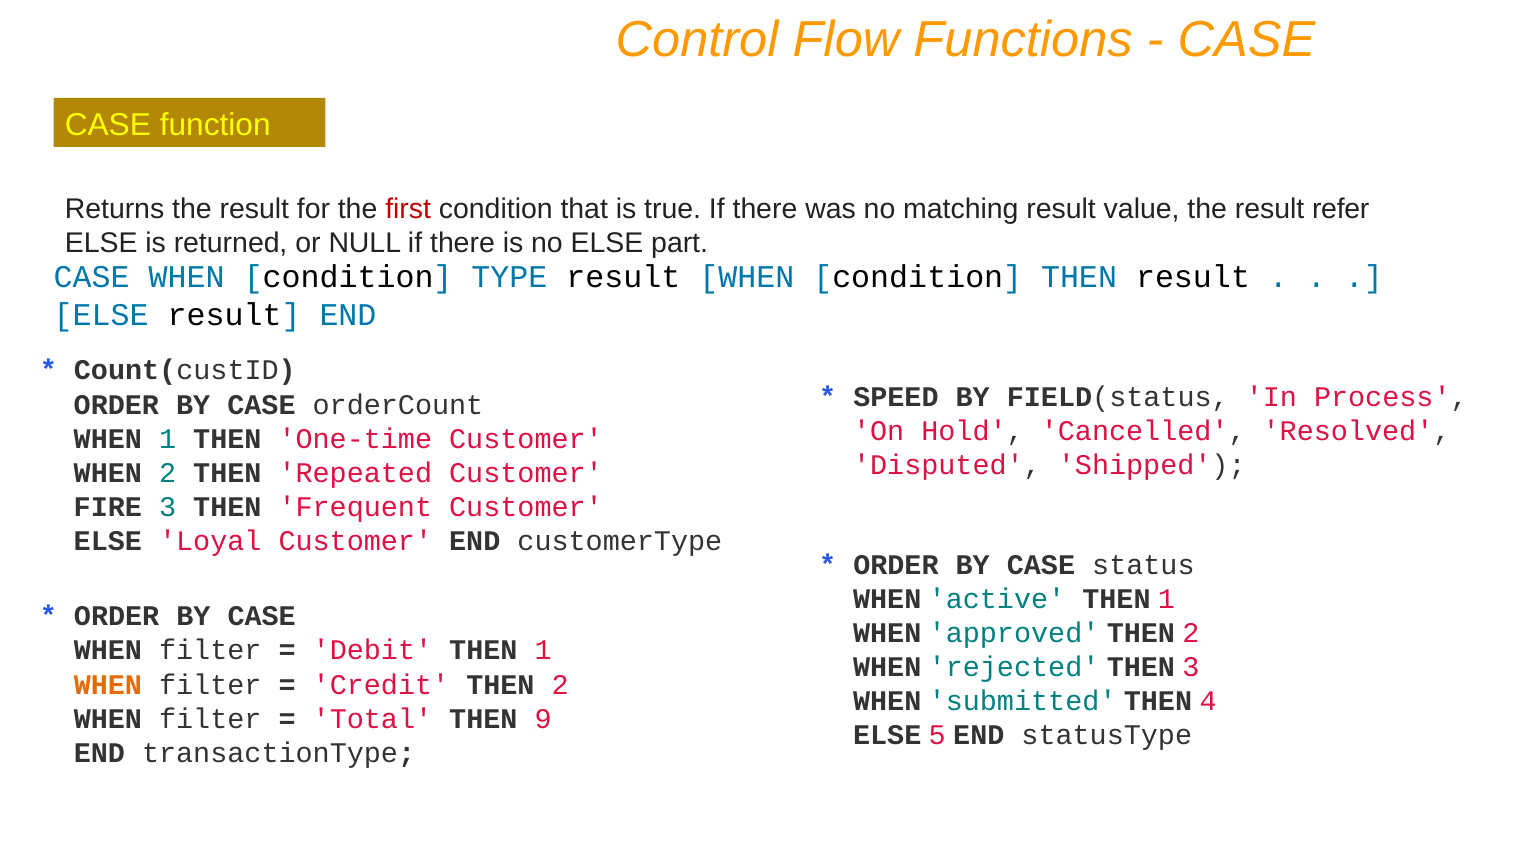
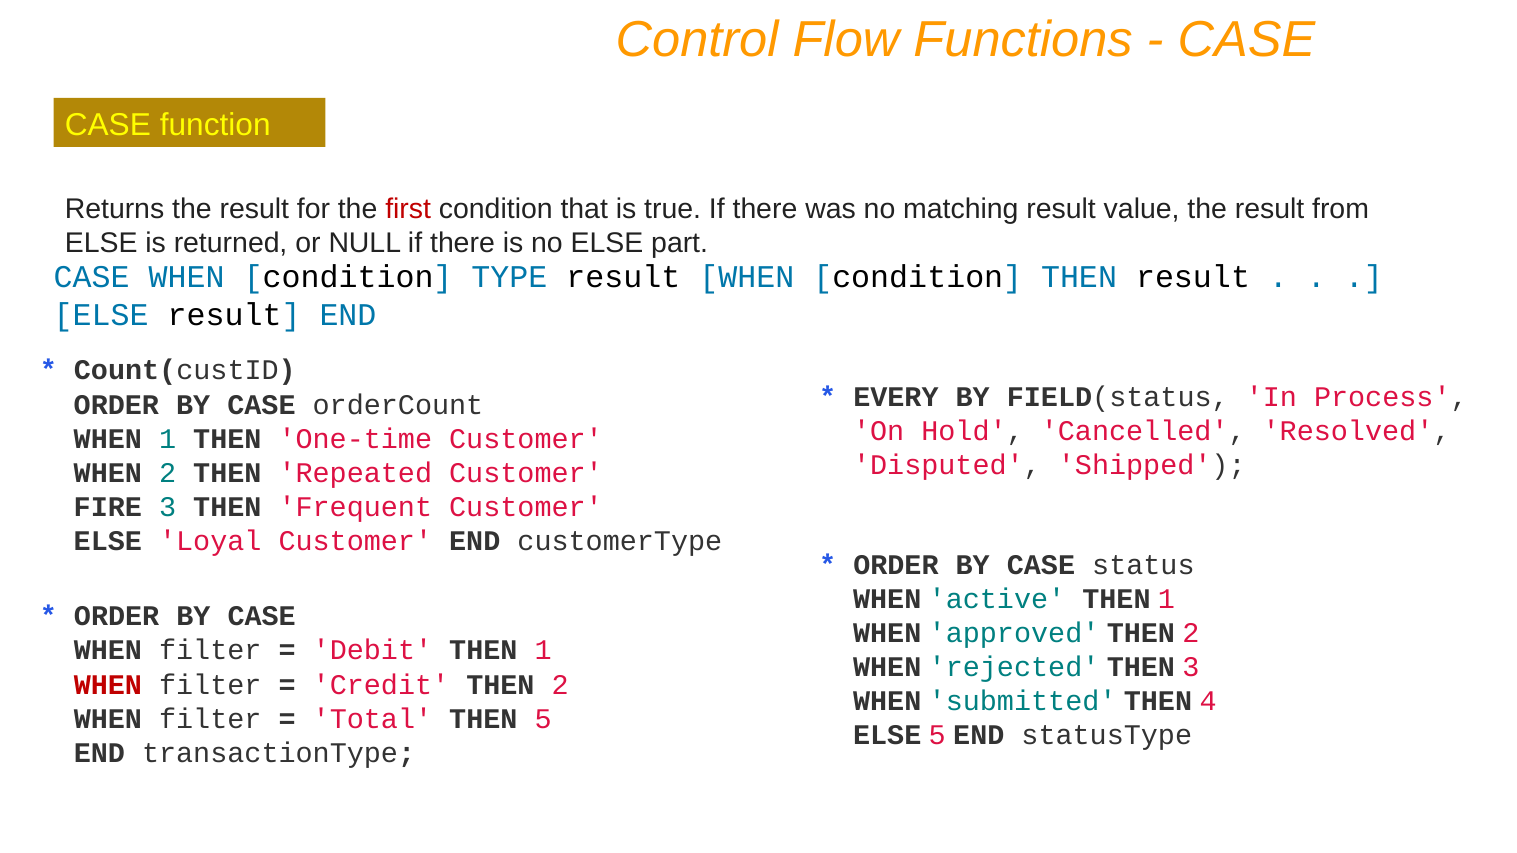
refer: refer -> from (1341, 210)
SPEED: SPEED -> EVERY (896, 398)
WHEN colour: orange -> red (108, 685)
THEN 9: 9 -> 5 (543, 719)
